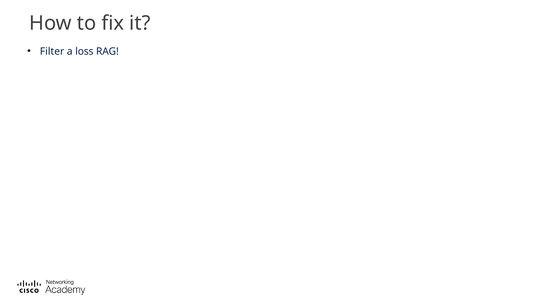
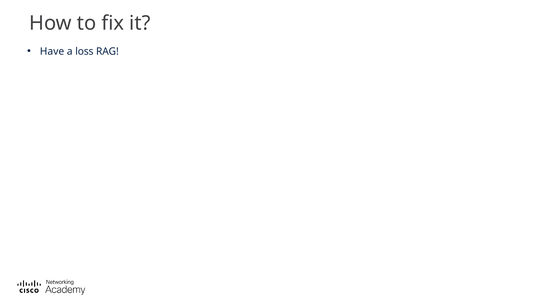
Filter: Filter -> Have (52, 51)
